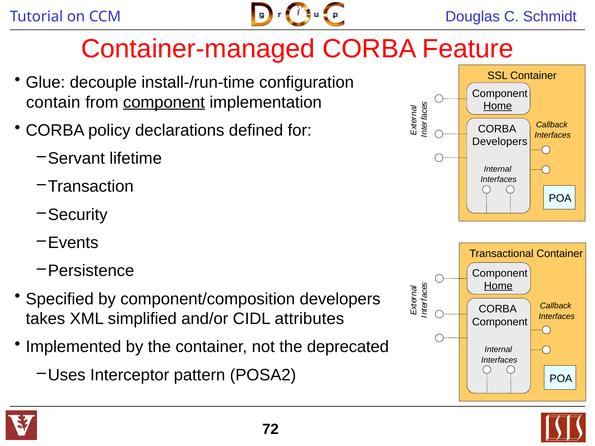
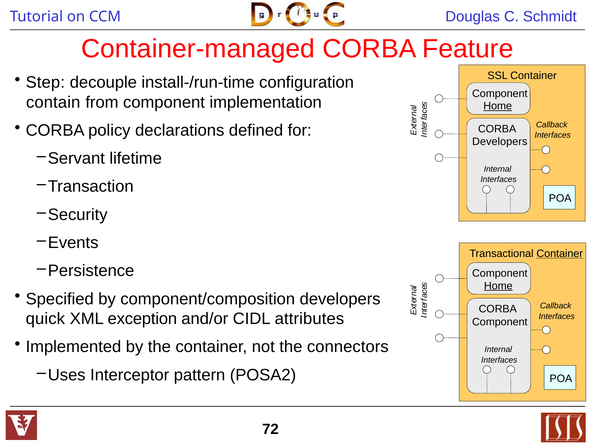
Glue: Glue -> Step (45, 82)
component underline: present -> none (164, 102)
Container underline: none -> present (560, 254)
takes: takes -> quick (45, 319)
simplified: simplified -> exception (142, 319)
deprecated: deprecated -> connectors (348, 347)
